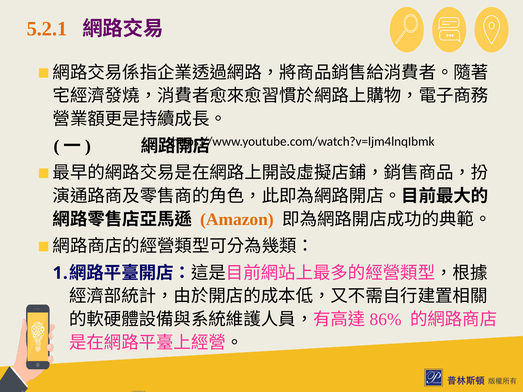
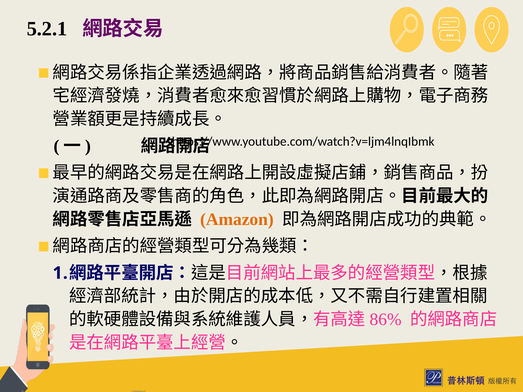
5.2.1 colour: orange -> black (47, 29)
